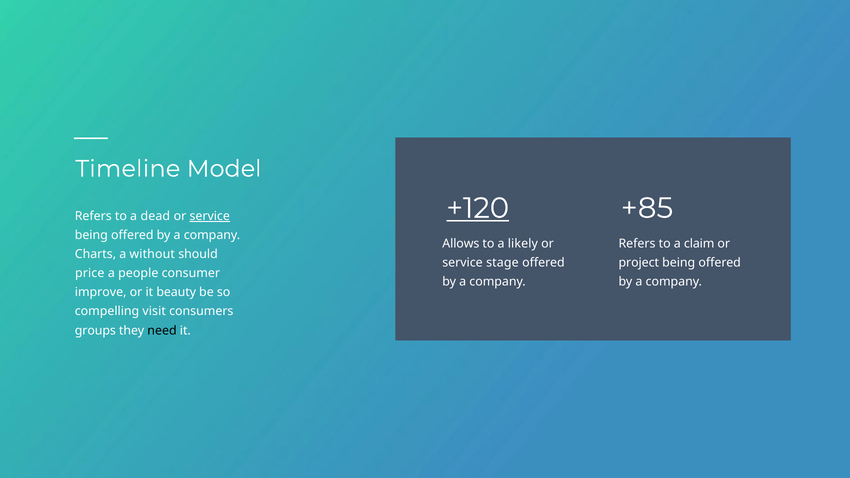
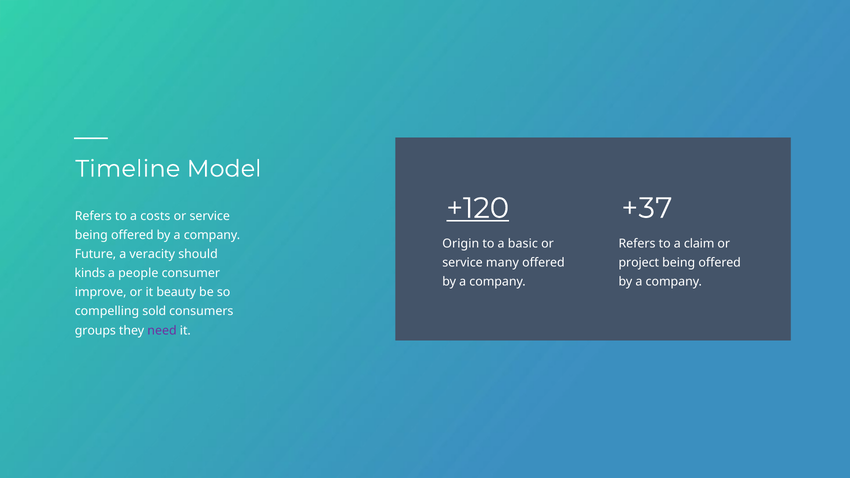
+85: +85 -> +37 (647, 208)
dead: dead -> costs (155, 216)
service underline: present -> none (210, 216)
Allows: Allows -> Origin (461, 244)
likely: likely -> basic (523, 244)
Charts: Charts -> Future (95, 254)
without: without -> veracity (152, 254)
stage: stage -> many (502, 263)
price: price -> kinds (90, 273)
visit: visit -> sold (154, 312)
need colour: black -> purple (162, 331)
